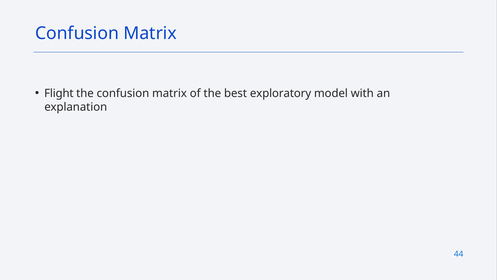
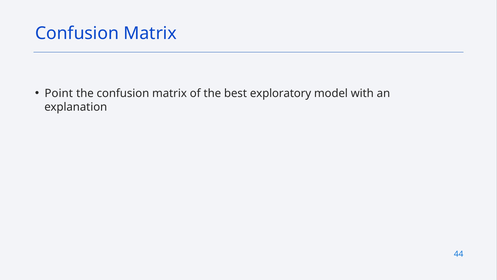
Flight: Flight -> Point (59, 93)
